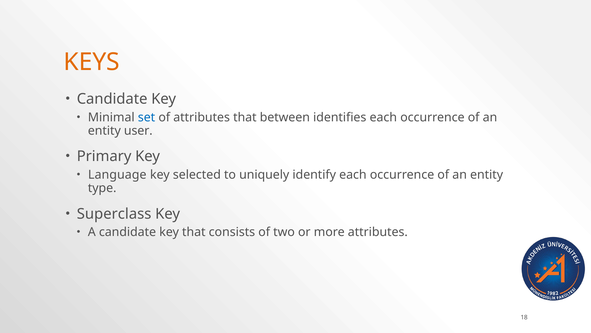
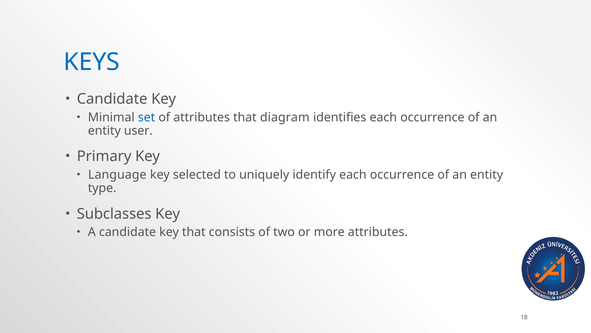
KEYS colour: orange -> blue (92, 62)
between: between -> diagram (285, 117)
Superclass: Superclass -> Subclasses (114, 214)
